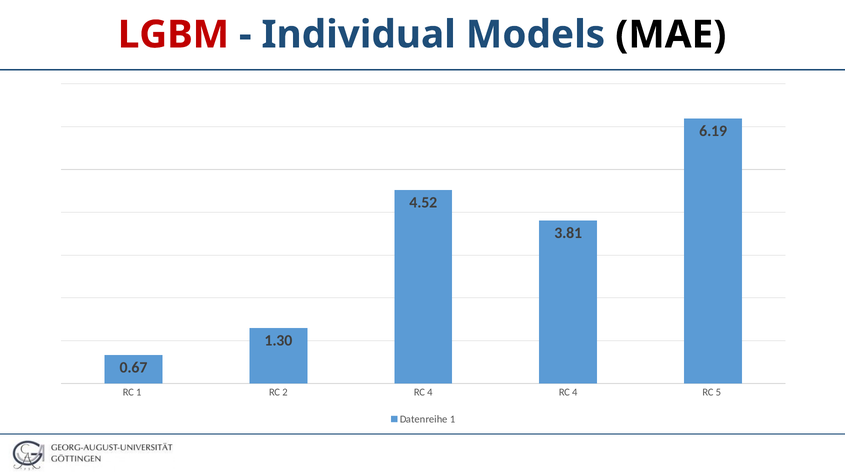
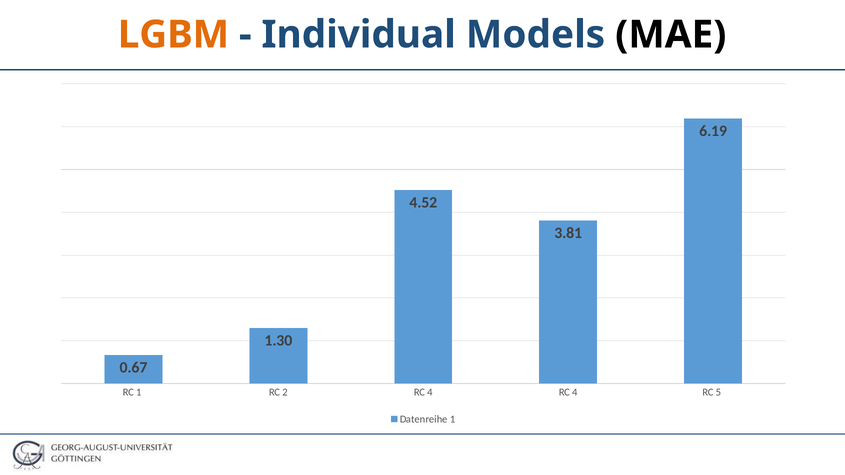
LGBM colour: red -> orange (173, 35)
